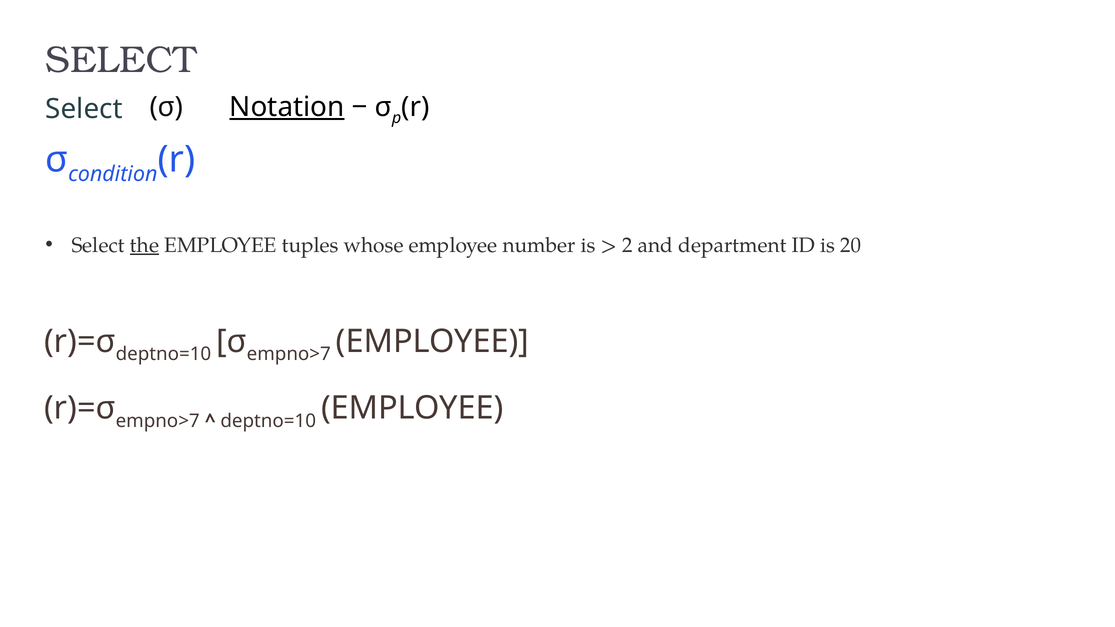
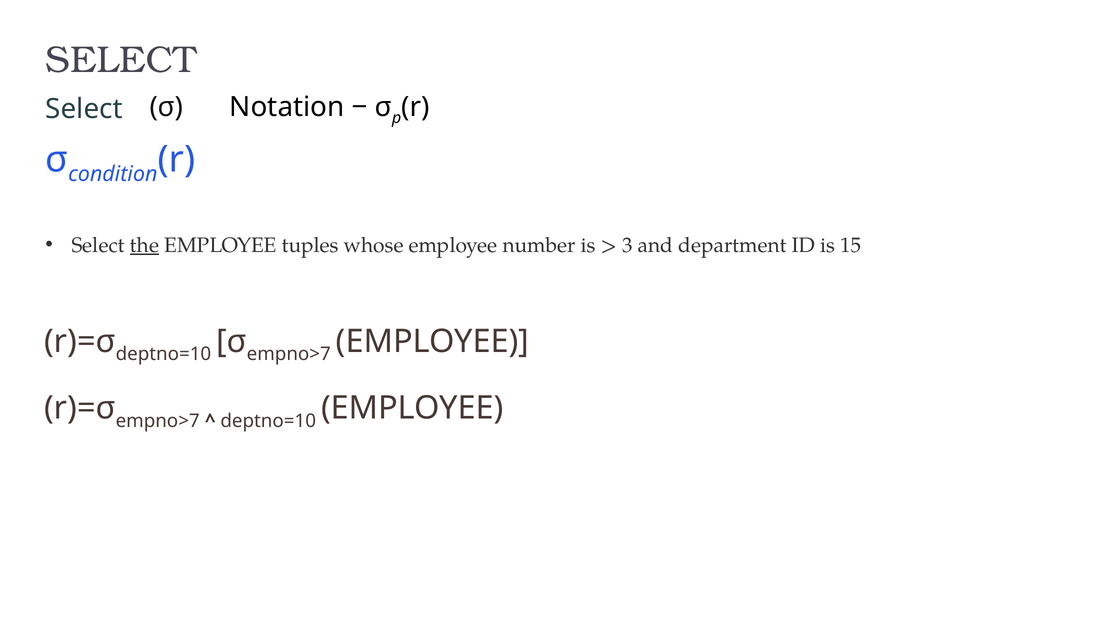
Notation underline: present -> none (287, 107)
2: 2 -> 3 (627, 245)
20: 20 -> 15 (851, 245)
